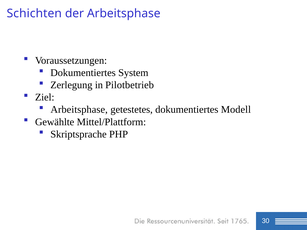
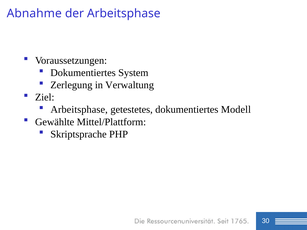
Schichten: Schichten -> Abnahme (34, 13)
Pilotbetrieb: Pilotbetrieb -> Verwaltung (130, 85)
